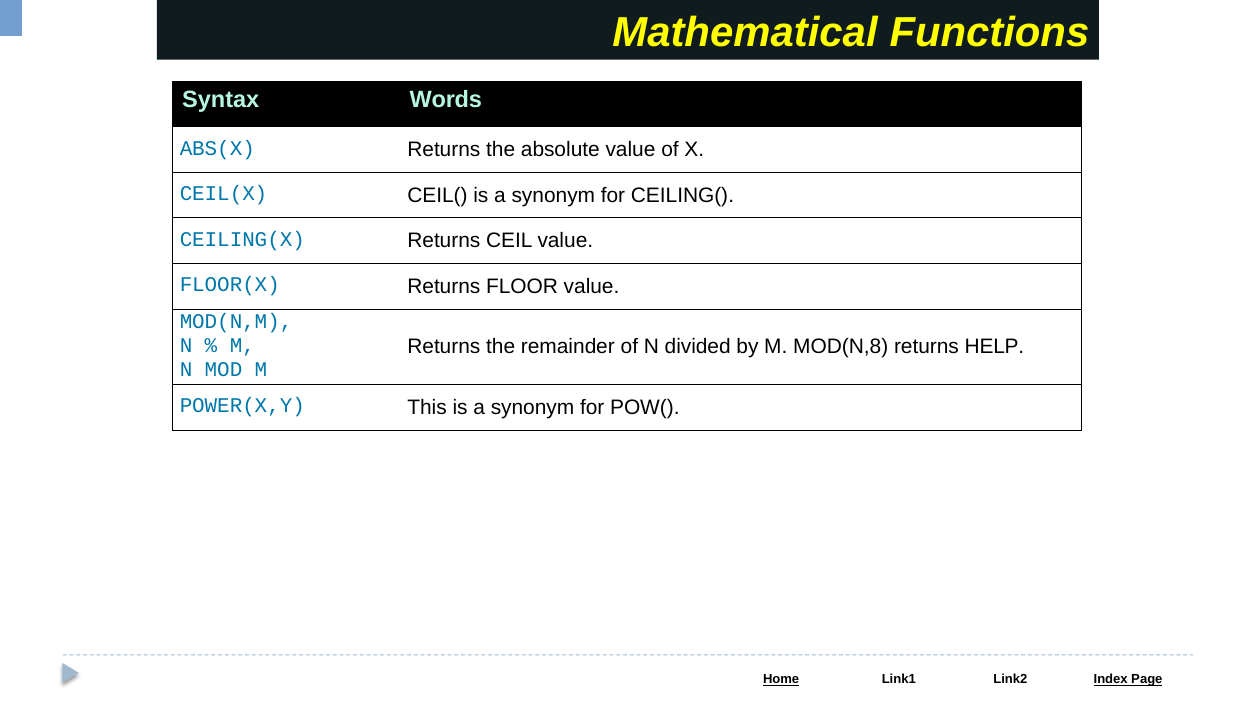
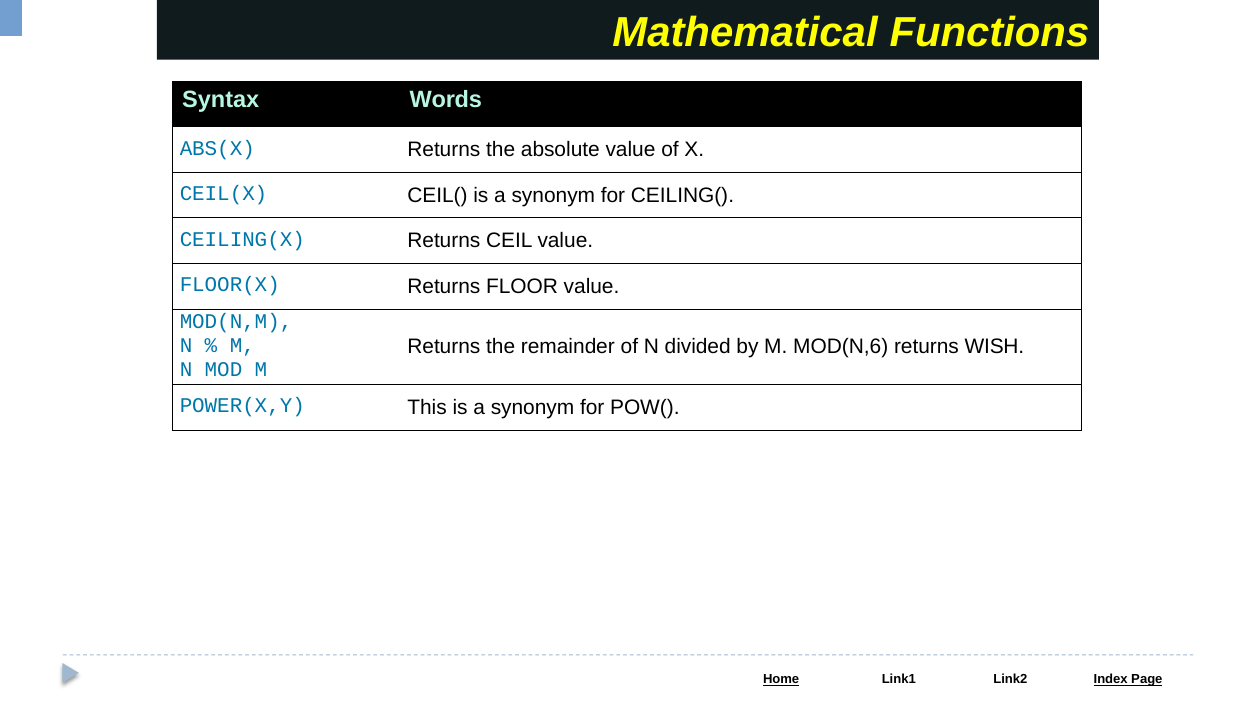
MOD(N,8: MOD(N,8 -> MOD(N,6 (841, 347)
HELP: HELP -> WISH (994, 347)
